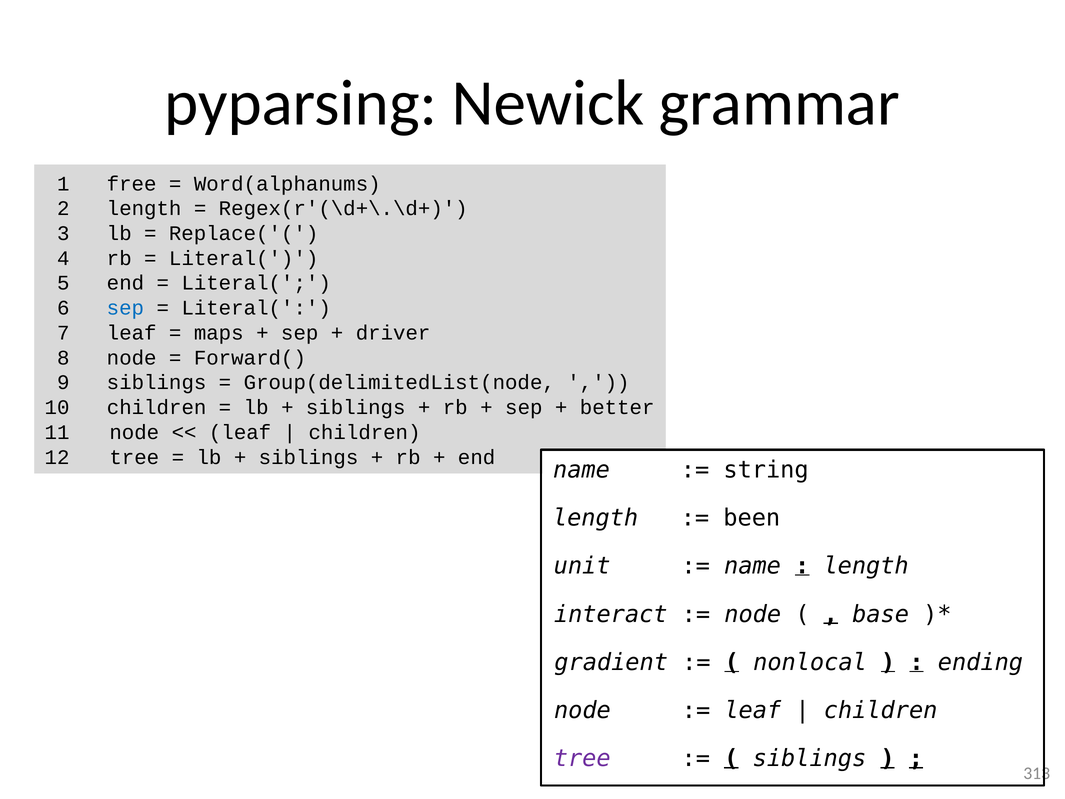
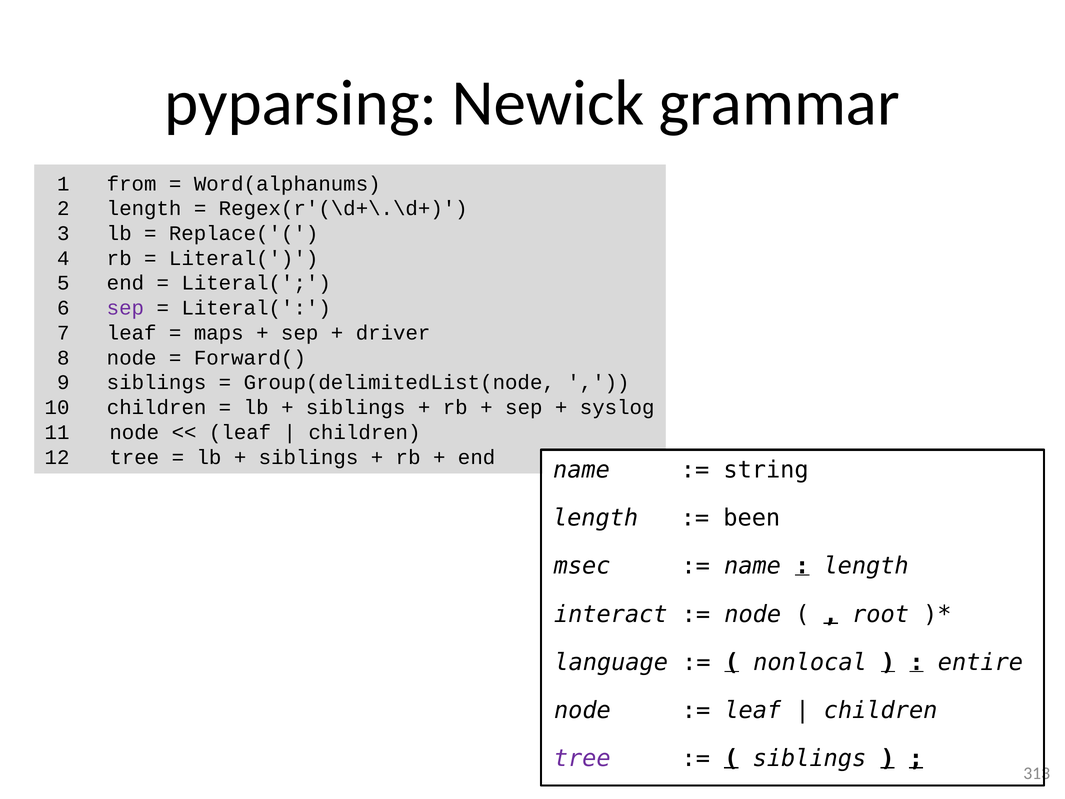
free: free -> from (132, 184)
sep colour: blue -> purple (125, 308)
better: better -> syslog (617, 407)
unit: unit -> msec (582, 566)
base: base -> root (881, 614)
gradient: gradient -> language (611, 662)
ending: ending -> entire (980, 662)
